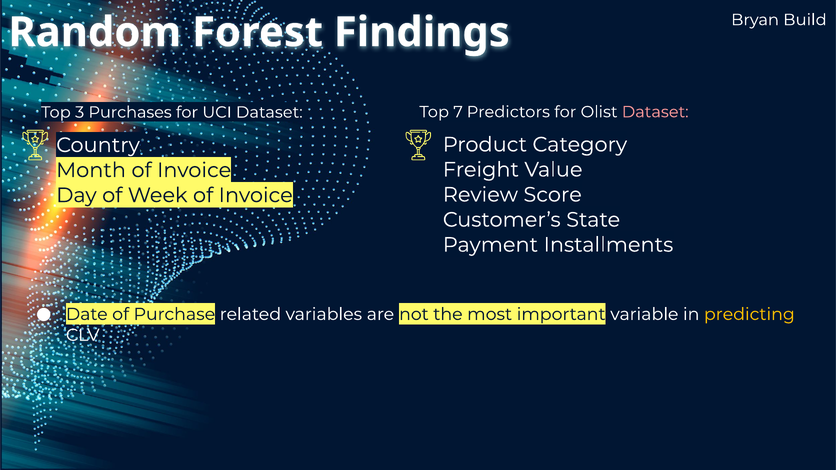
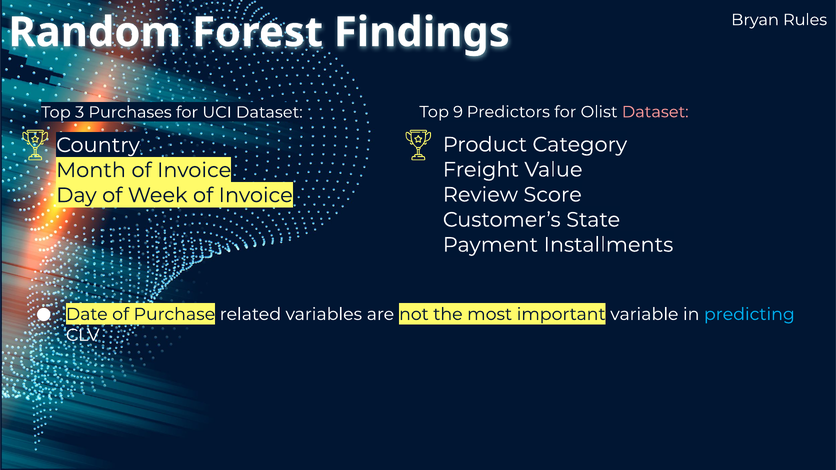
Build: Build -> Rules (805, 20)
7: 7 -> 9 (458, 112)
predicting colour: yellow -> light blue (749, 314)
